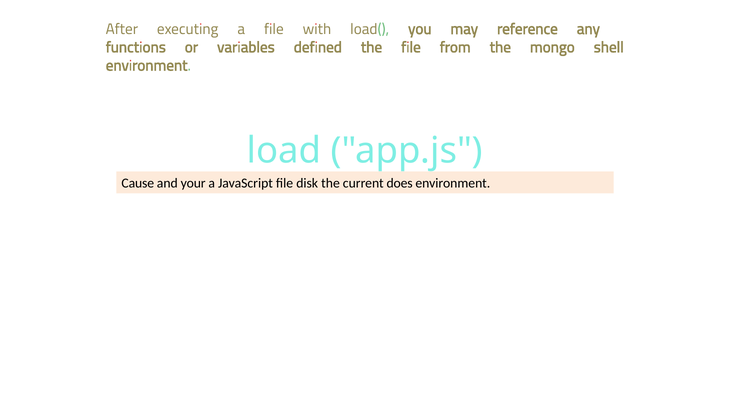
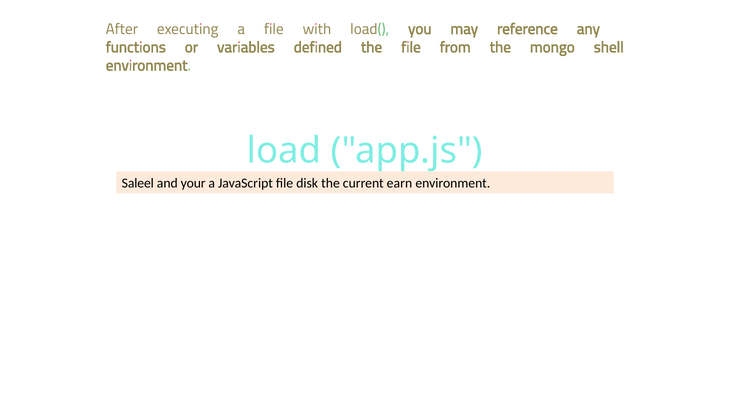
Cause: Cause -> Saleel (138, 183)
does: does -> earn (399, 183)
